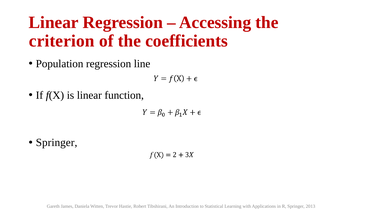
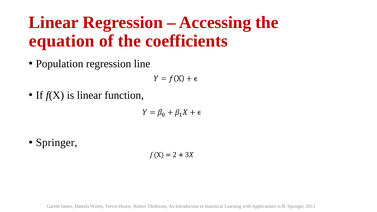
criterion: criterion -> equation (62, 41)
